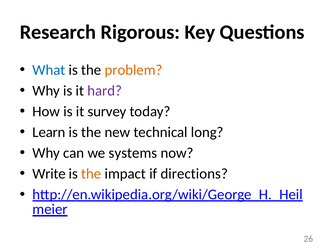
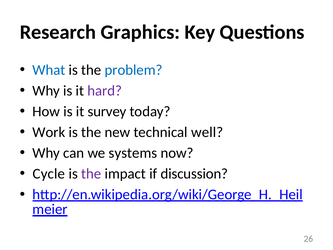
Rigorous: Rigorous -> Graphics (140, 32)
problem colour: orange -> blue (134, 70)
Learn: Learn -> Work (49, 132)
long: long -> well (207, 132)
Write: Write -> Cycle (49, 174)
the colour: orange -> purple (91, 174)
directions: directions -> discussion (194, 174)
